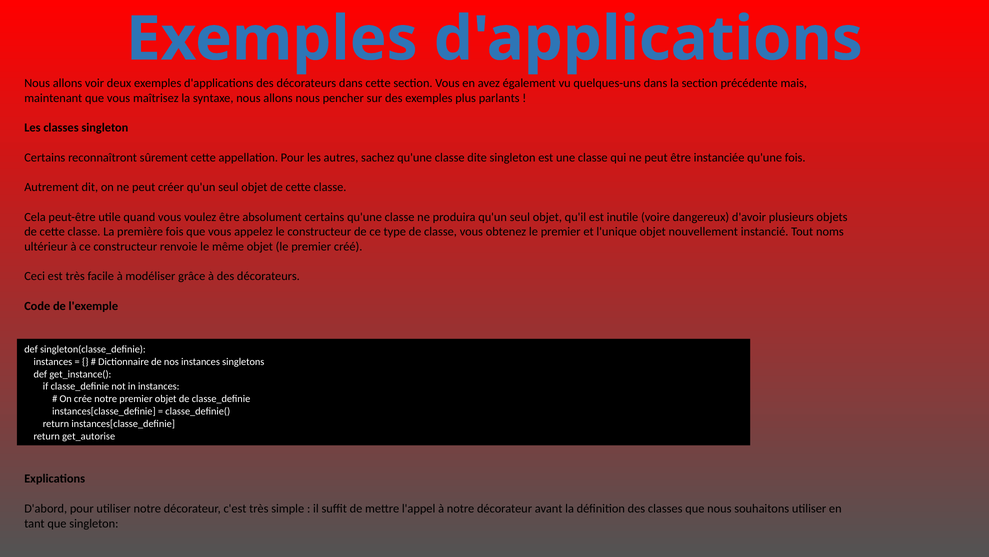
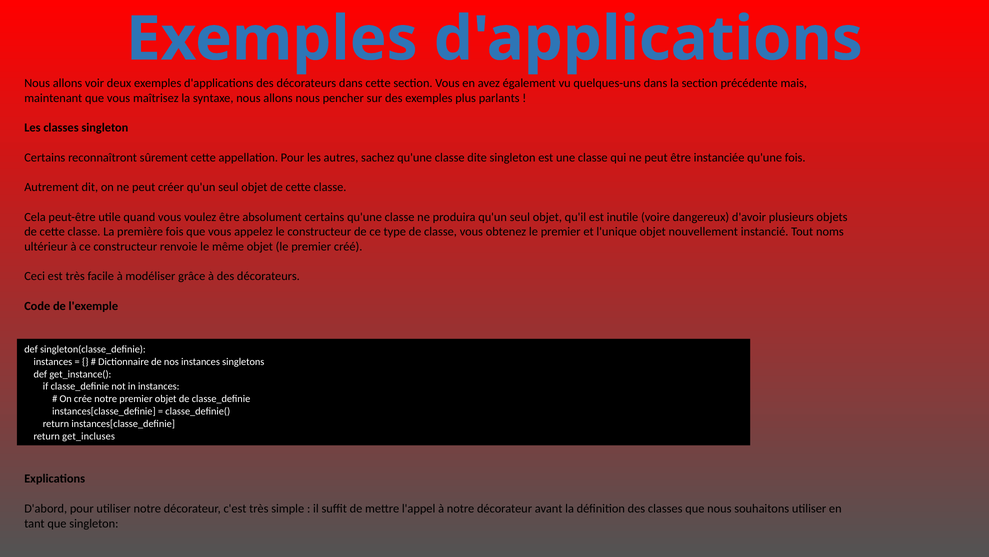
get_autorise: get_autorise -> get_incluses (89, 436)
